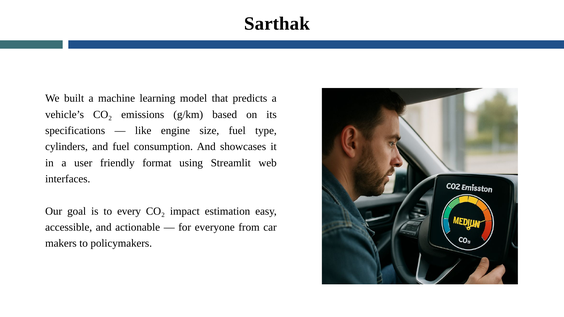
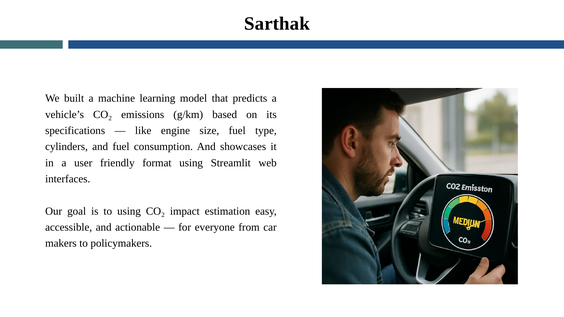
to every: every -> using (129, 211)
